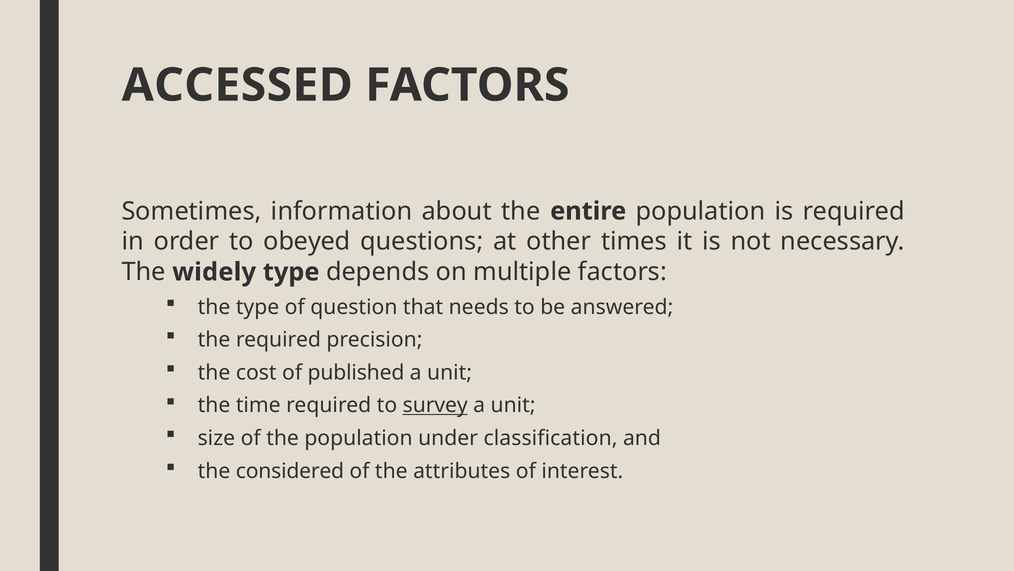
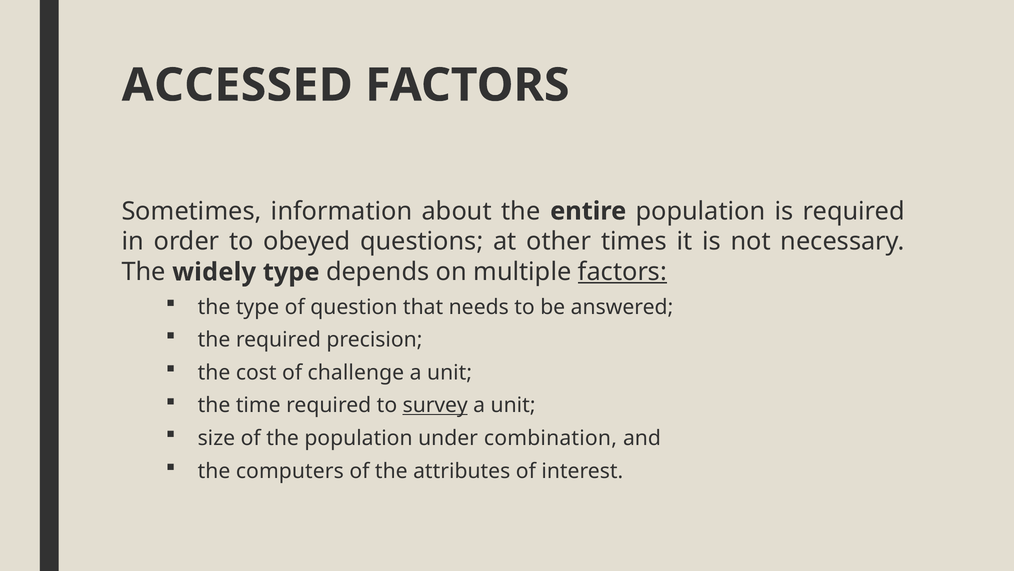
factors underline: none -> present (622, 272)
published: published -> challenge (356, 372)
classification: classification -> combination (550, 438)
considered: considered -> computers (290, 471)
